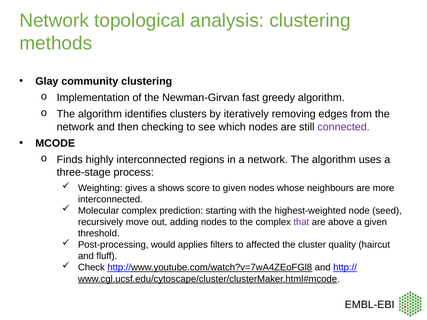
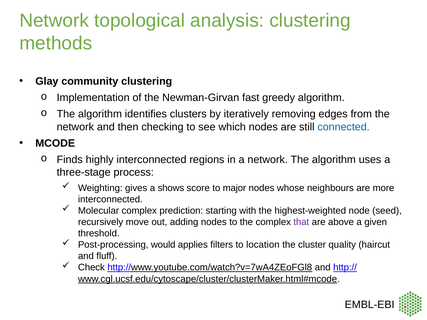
connected colour: purple -> blue (344, 127)
to given: given -> major (234, 188)
affected: affected -> location (263, 245)
